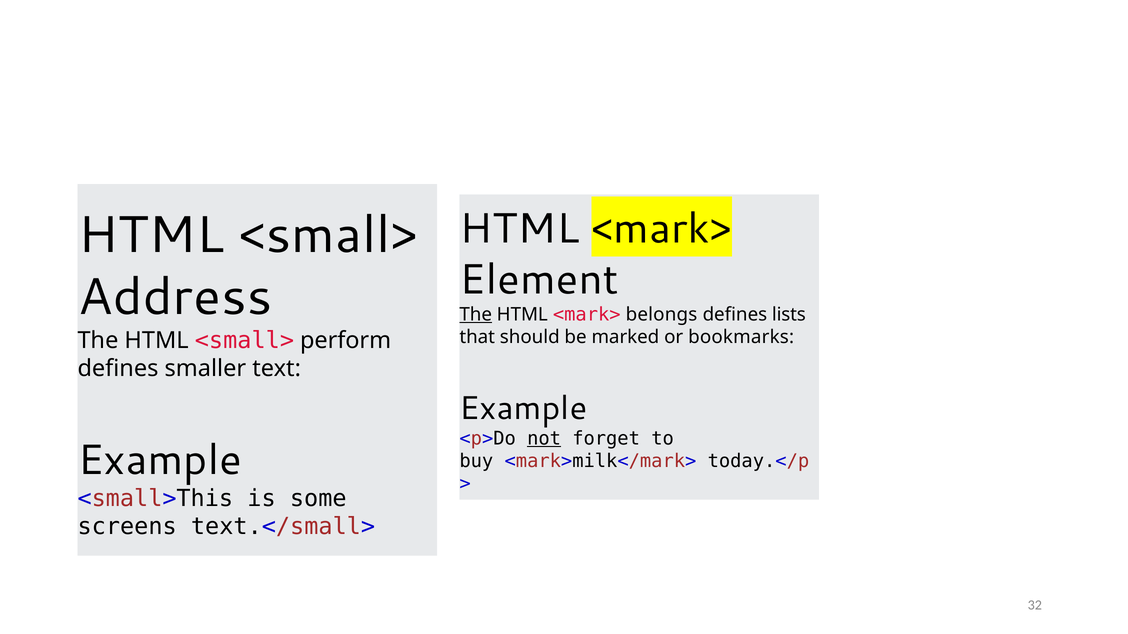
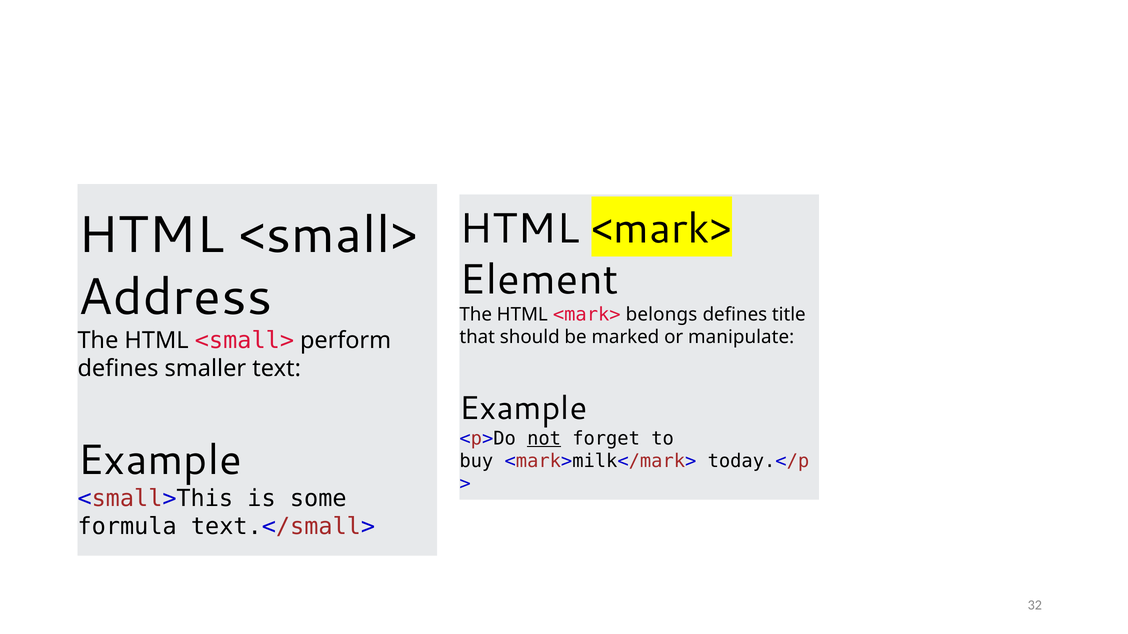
The underline: present -> none (476, 315)
lists: lists -> title (789, 315)
bookmarks: bookmarks -> manipulate (741, 337)
screens: screens -> formula (127, 527)
